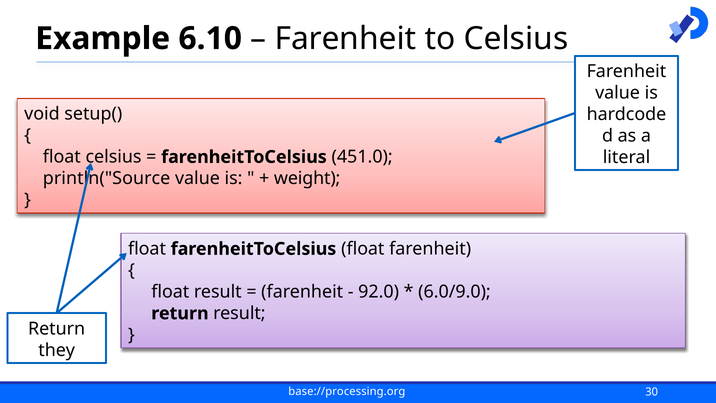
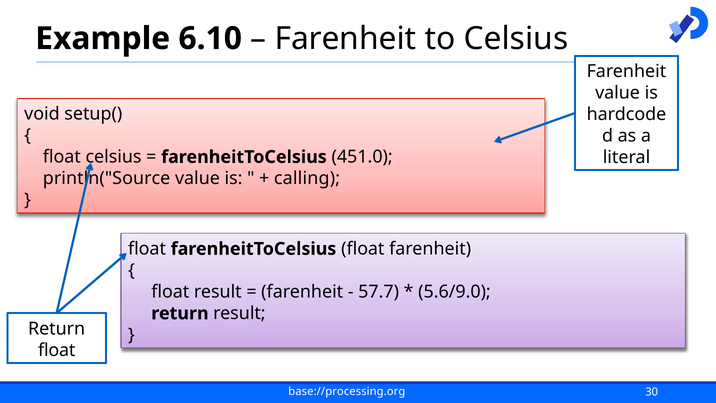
weight: weight -> calling (307, 178)
92.0: 92.0 -> 57.7 (379, 292)
6.0/9.0: 6.0/9.0 -> 5.6/9.0 (454, 292)
they: they -> float (57, 350)
